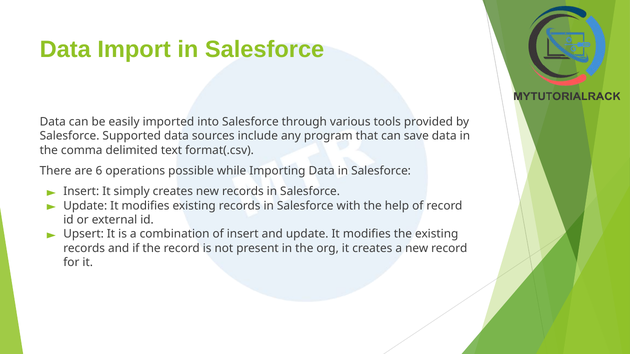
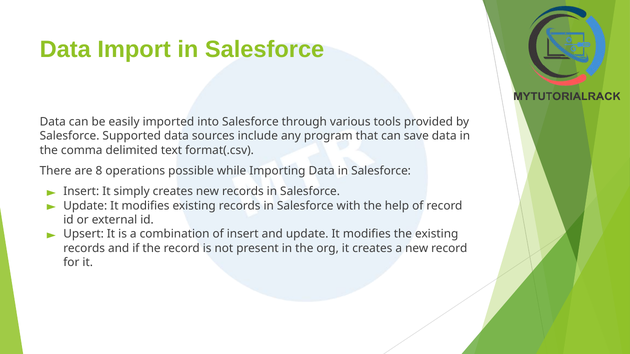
6: 6 -> 8 (99, 171)
